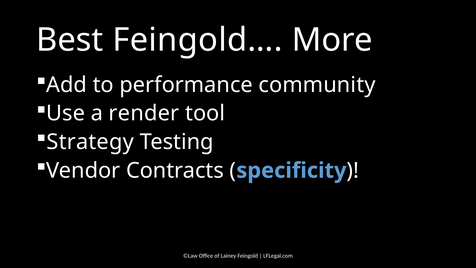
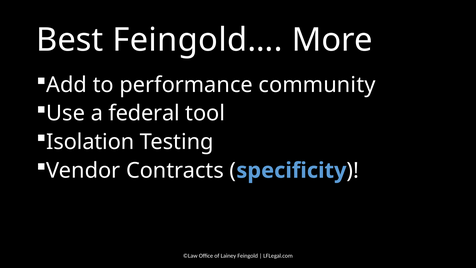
render: render -> federal (144, 113)
Strategy: Strategy -> Isolation (90, 142)
